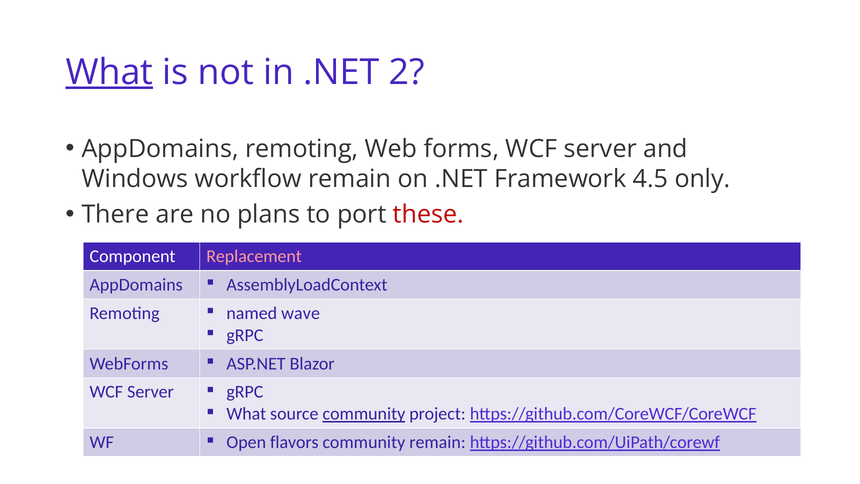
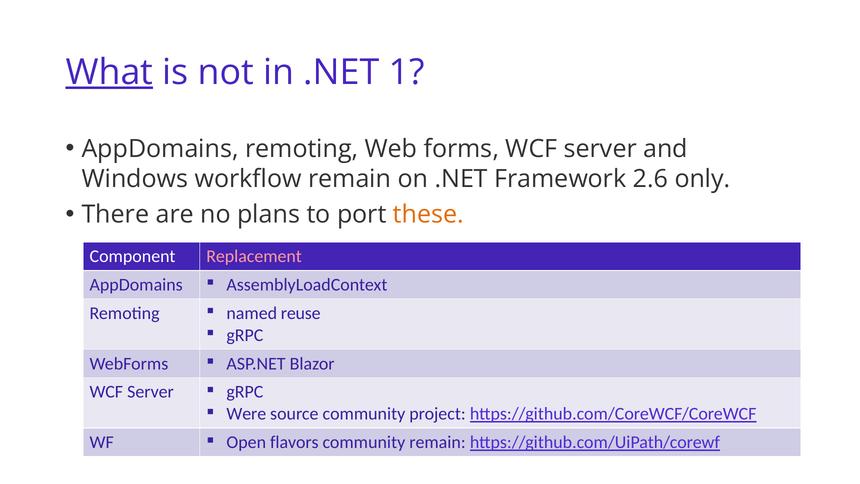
2: 2 -> 1 (407, 72)
4.5: 4.5 -> 2.6 (650, 179)
these colour: red -> orange (428, 214)
wave: wave -> reuse (301, 313)
What: What -> Were (246, 414)
community underline: present -> none (364, 414)
